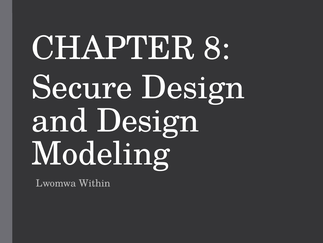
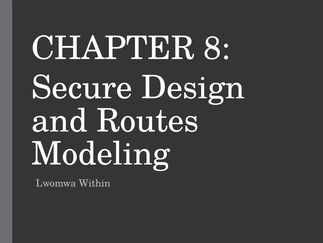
and Design: Design -> Routes (148, 120)
